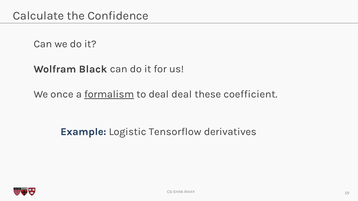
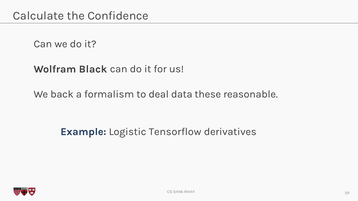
once: once -> back (62, 94)
formalism underline: present -> none (109, 94)
deal deal: deal -> data (182, 94)
coefficient: coefficient -> reasonable (251, 94)
